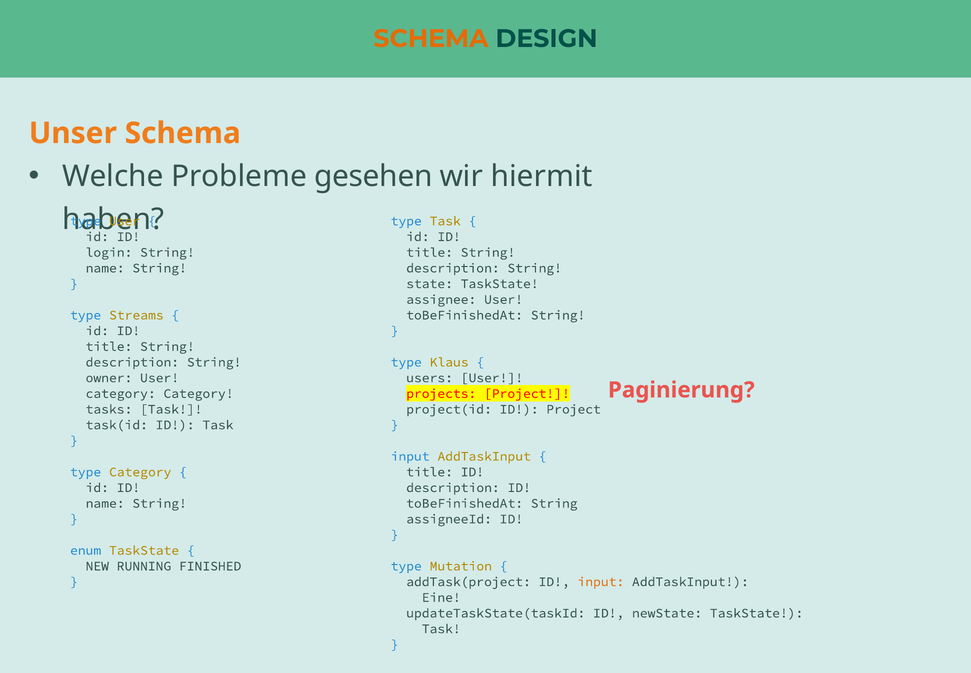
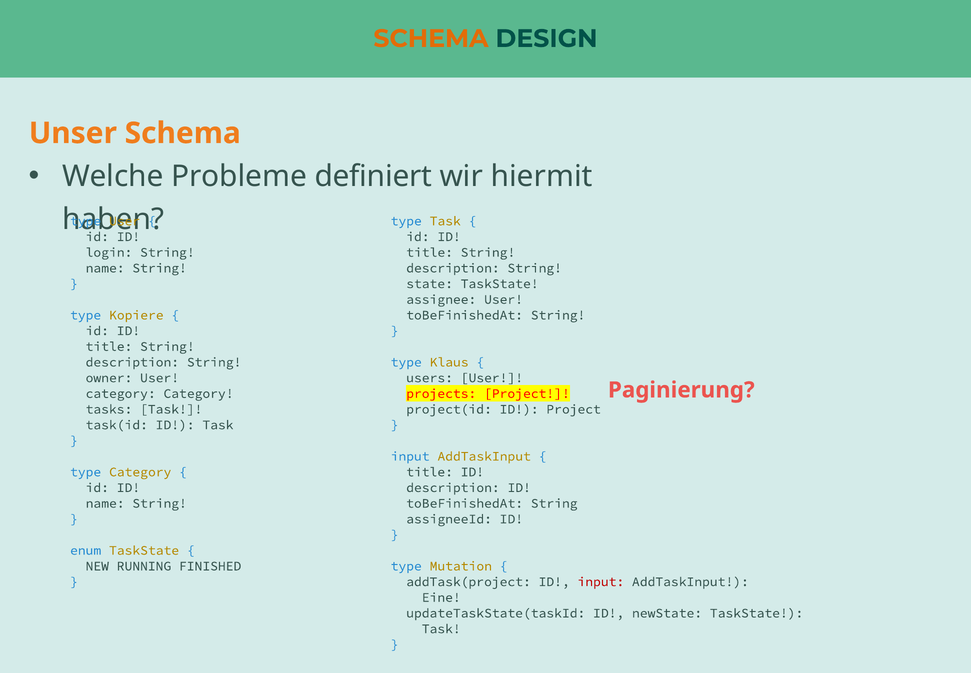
gesehen: gesehen -> definiert (373, 176)
Streams: Streams -> Kopiere (136, 315)
input colour: orange -> red (601, 581)
